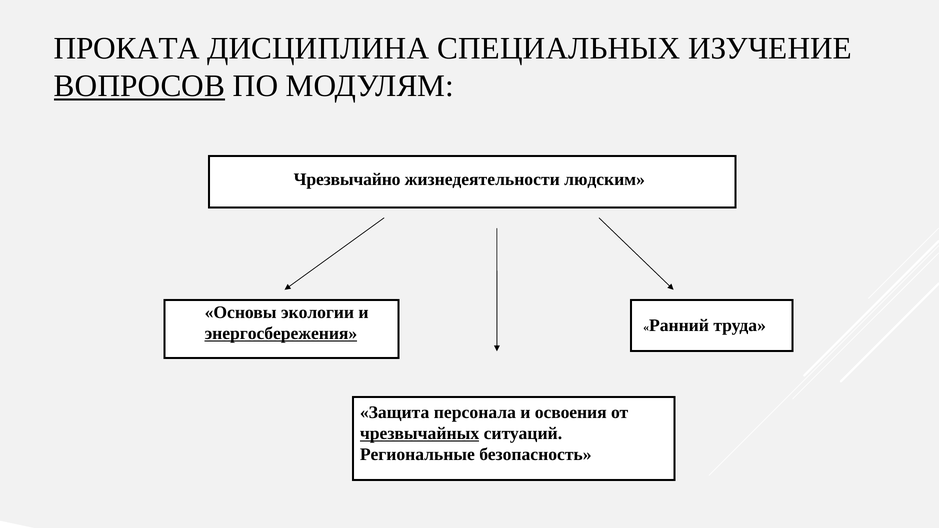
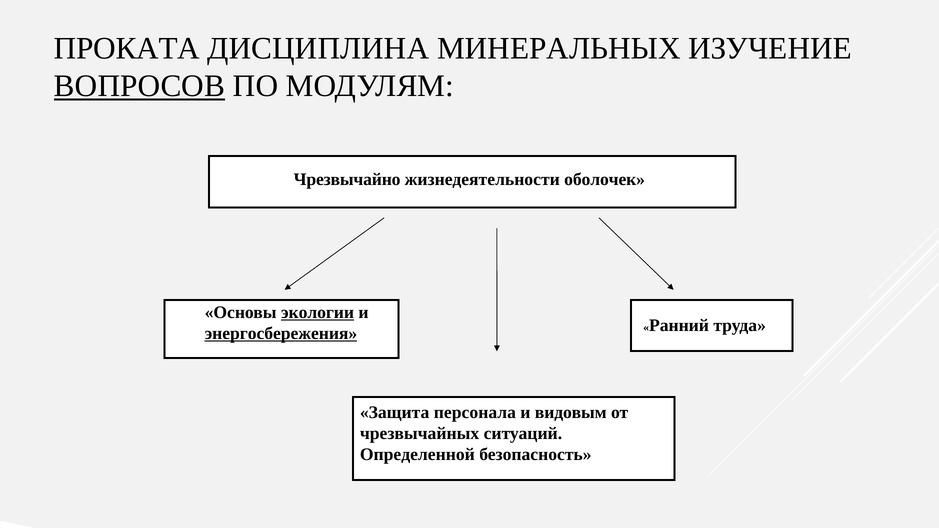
СПЕЦИАЛЬНЫХ: СПЕЦИАЛЬНЫХ -> МИНЕРАЛЬНЫХ (559, 49)
людским: людским -> оболочек (605, 180)
экологии underline: none -> present (318, 313)
освоения: освоения -> видовым (571, 412)
чрезвычайных underline: present -> none (420, 434)
Региональные: Региональные -> Определенной (417, 455)
